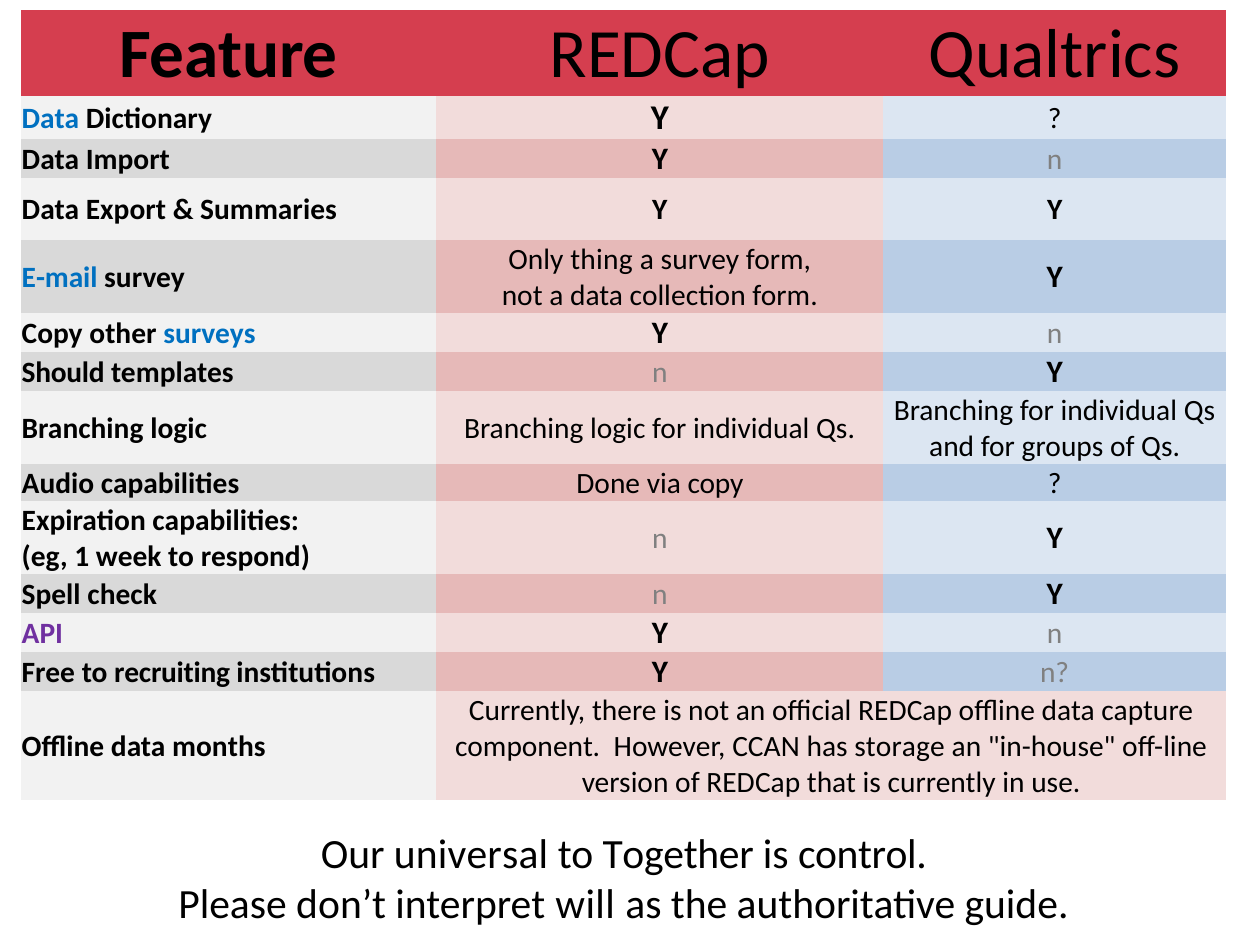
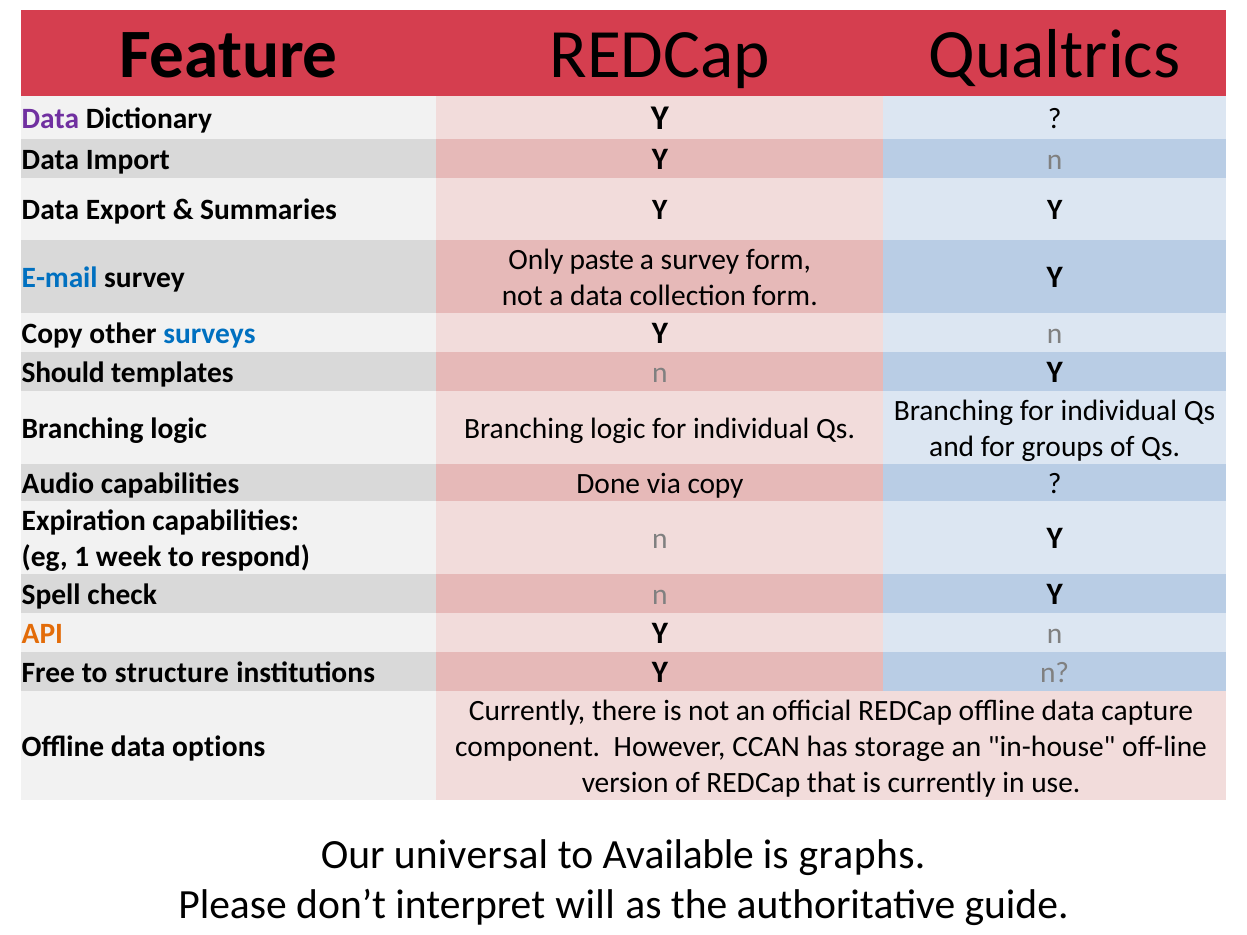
Data colour: blue -> purple (50, 118)
thing: thing -> paste (602, 259)
API colour: purple -> orange (42, 634)
recruiting: recruiting -> structure (172, 673)
months: months -> options (219, 747)
Together: Together -> Available (678, 855)
control: control -> graphs (862, 855)
